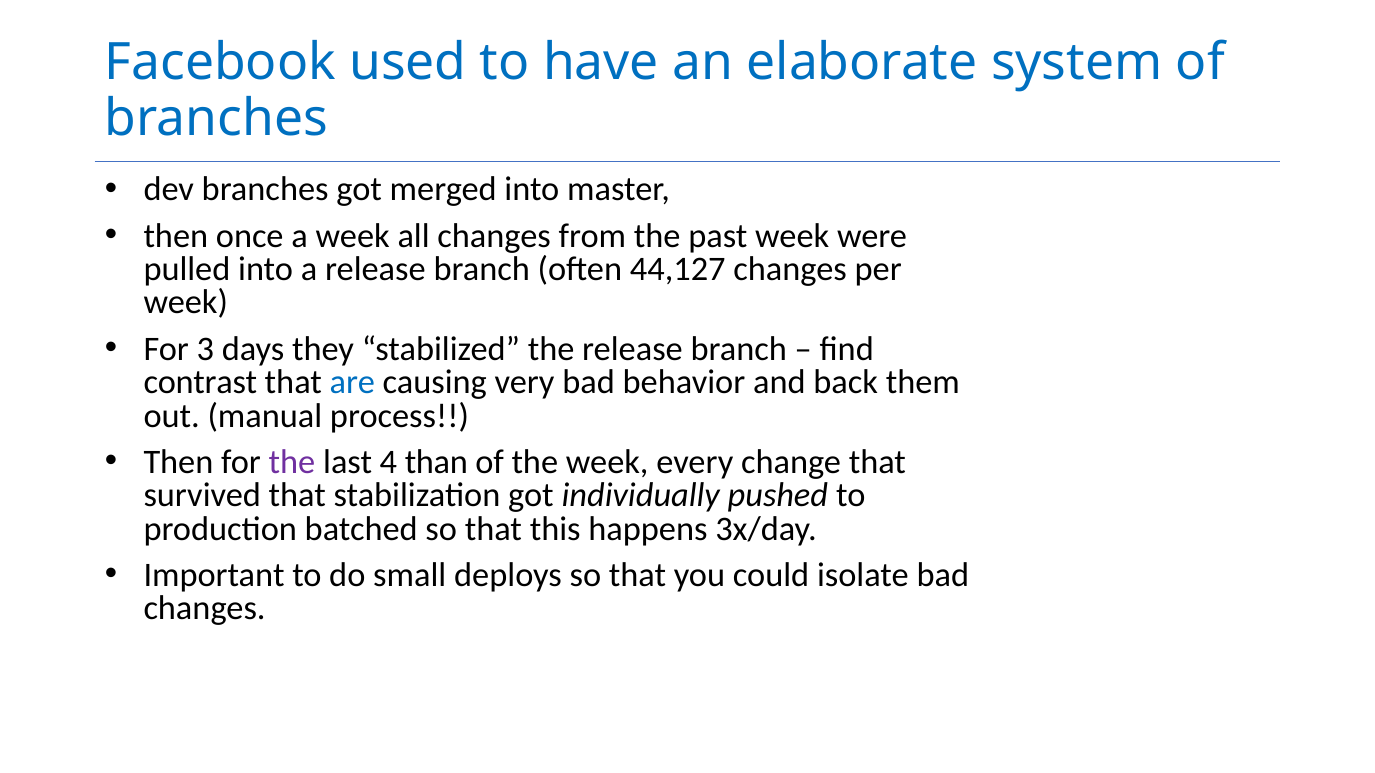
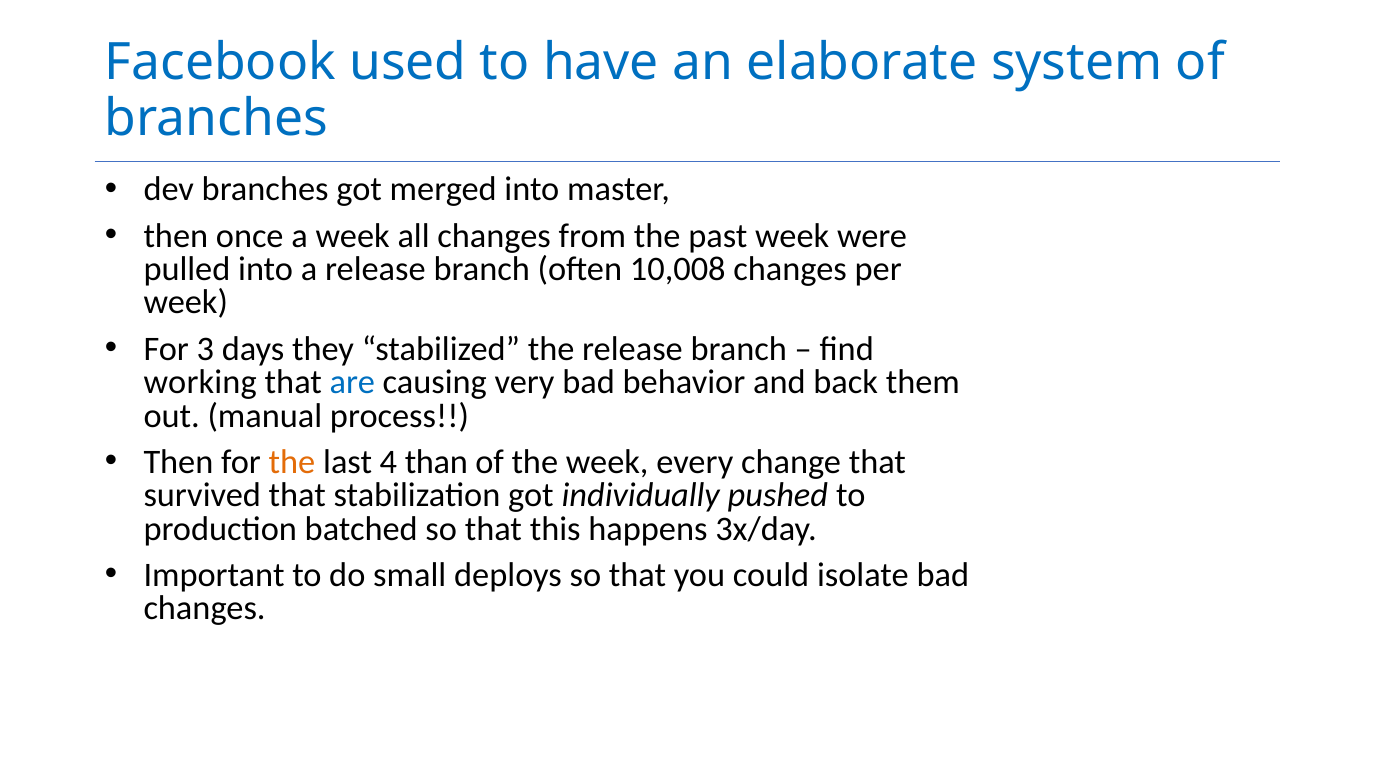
44,127: 44,127 -> 10,008 (678, 269)
contrast: contrast -> working (200, 383)
the colour: purple -> orange (292, 462)
